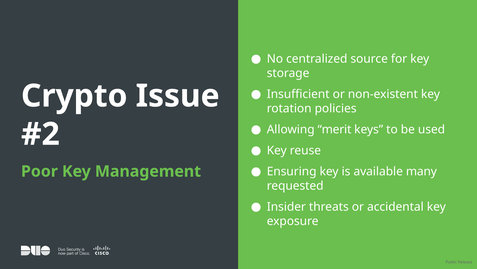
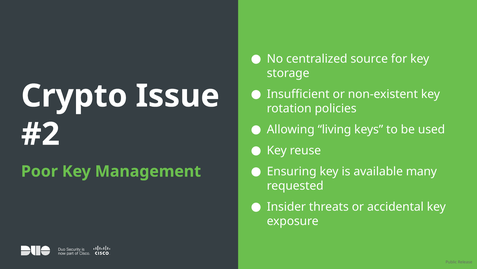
merit: merit -> living (334, 129)
